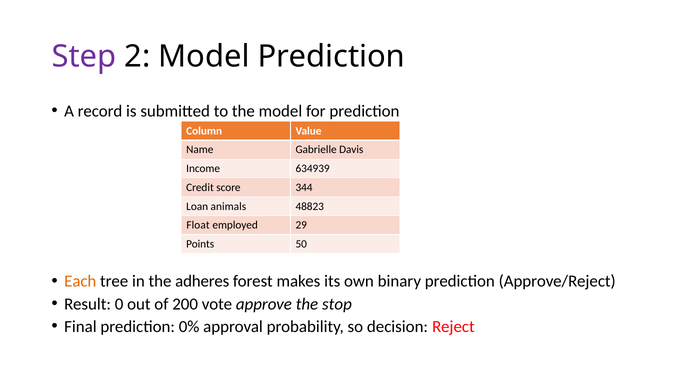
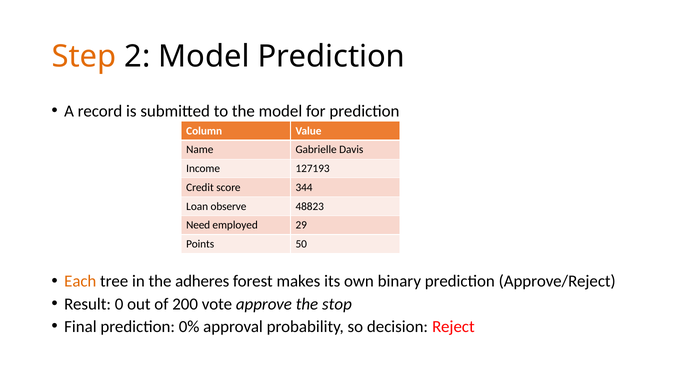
Step colour: purple -> orange (84, 57)
634939: 634939 -> 127193 (313, 169)
animals: animals -> observe (229, 206)
Float: Float -> Need (198, 225)
